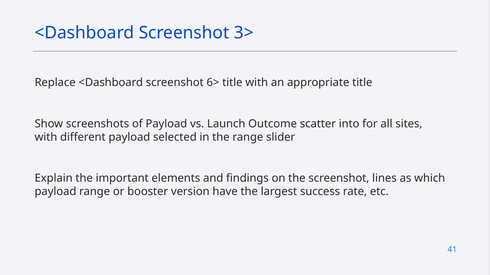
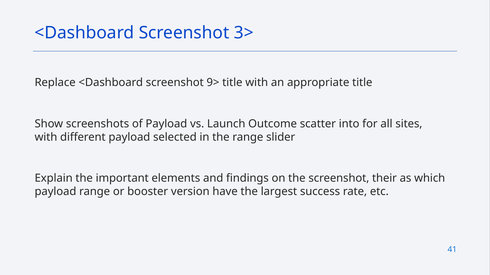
6>: 6> -> 9> (213, 83)
lines: lines -> their (384, 179)
